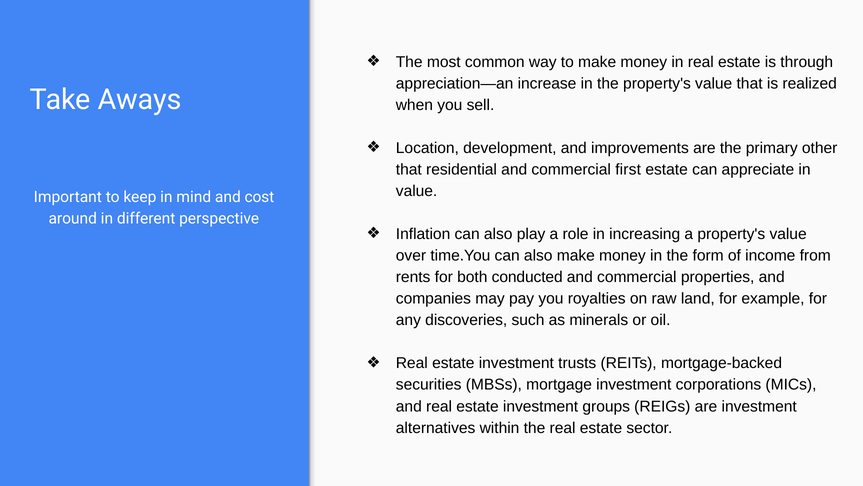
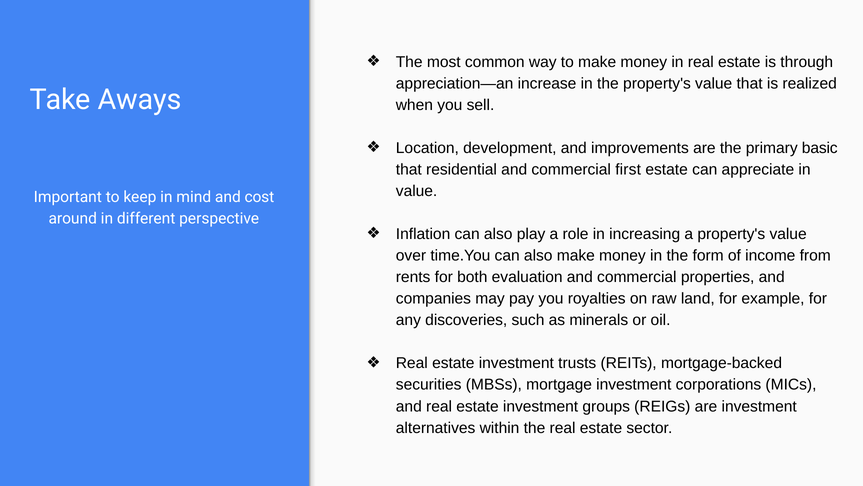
other: other -> basic (820, 148)
conducted: conducted -> evaluation (527, 277)
